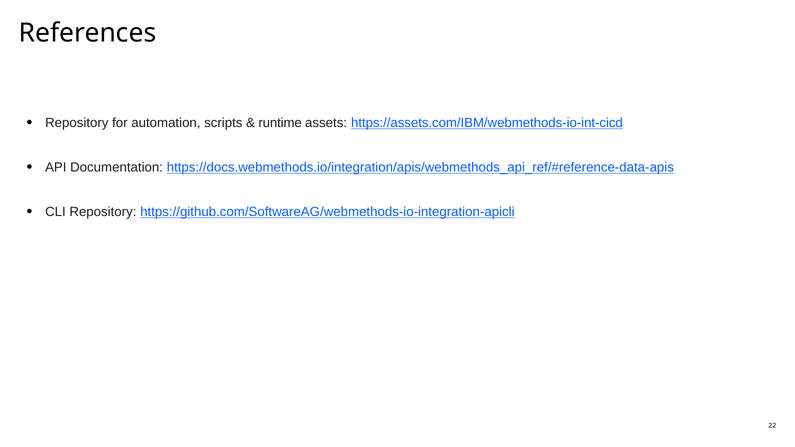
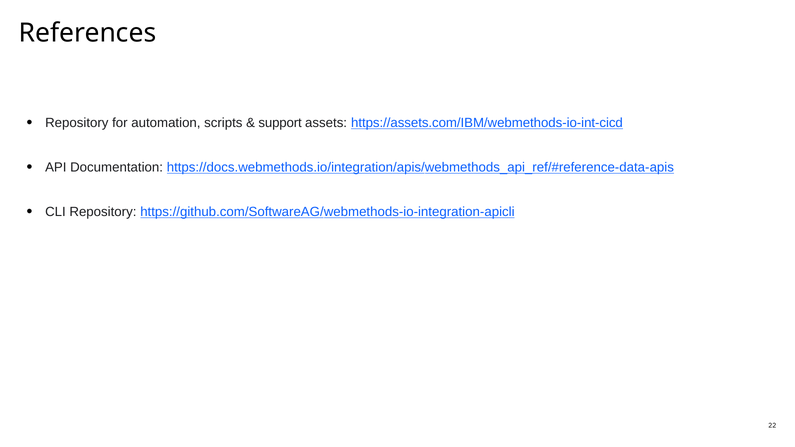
runtime: runtime -> support (280, 123)
